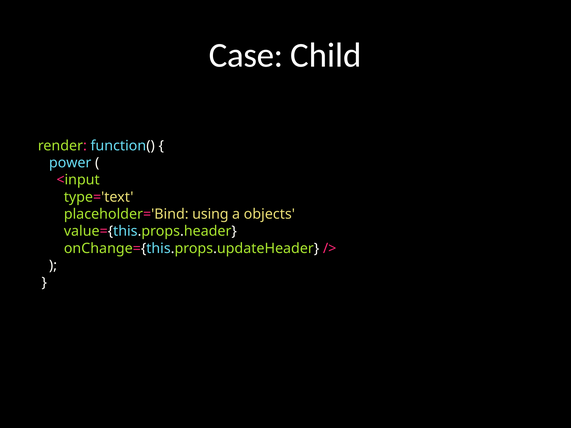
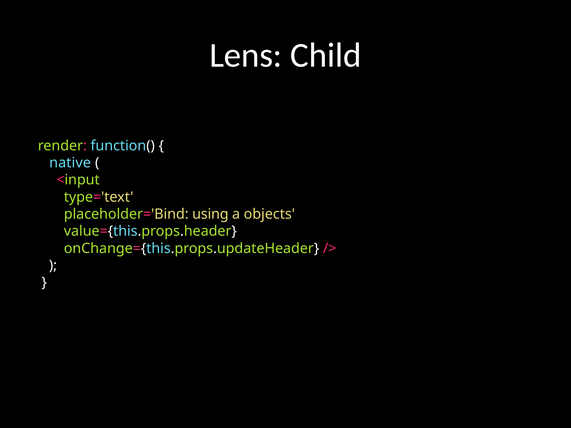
Case: Case -> Lens (246, 55)
power: power -> native (70, 163)
